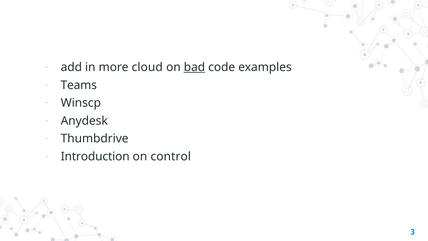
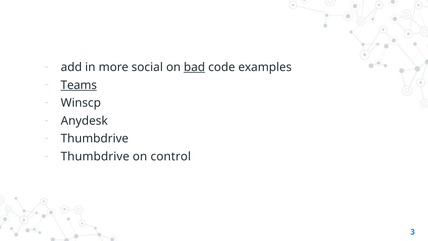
cloud: cloud -> social (147, 67)
Teams underline: none -> present (79, 85)
Introduction: Introduction -> Thumbdrive (95, 156)
